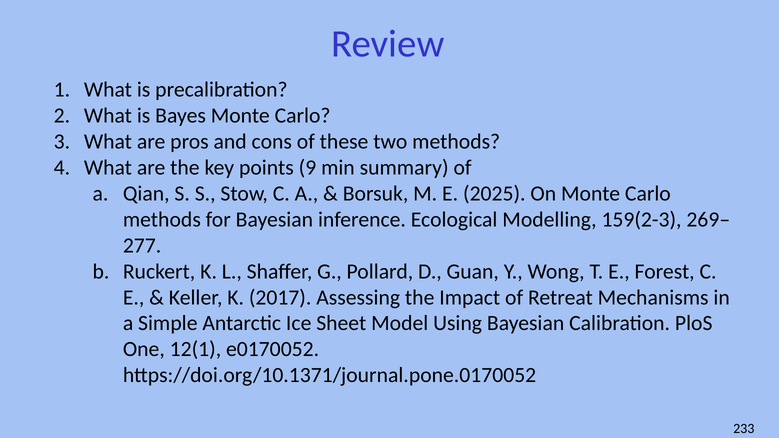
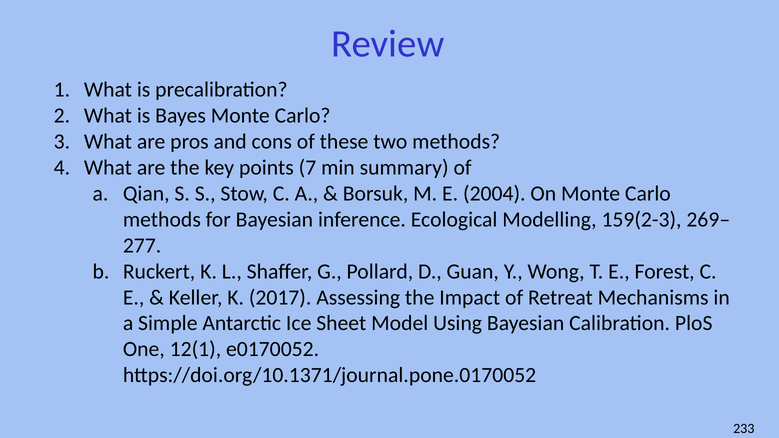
9: 9 -> 7 (307, 168)
2025: 2025 -> 2004 (494, 194)
